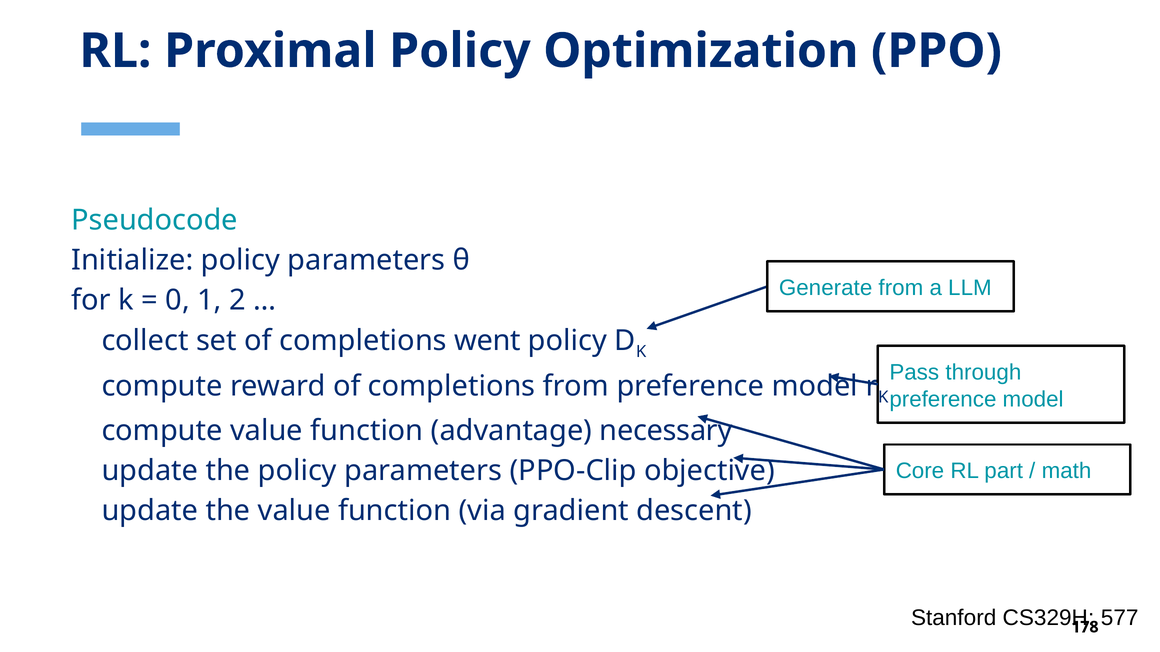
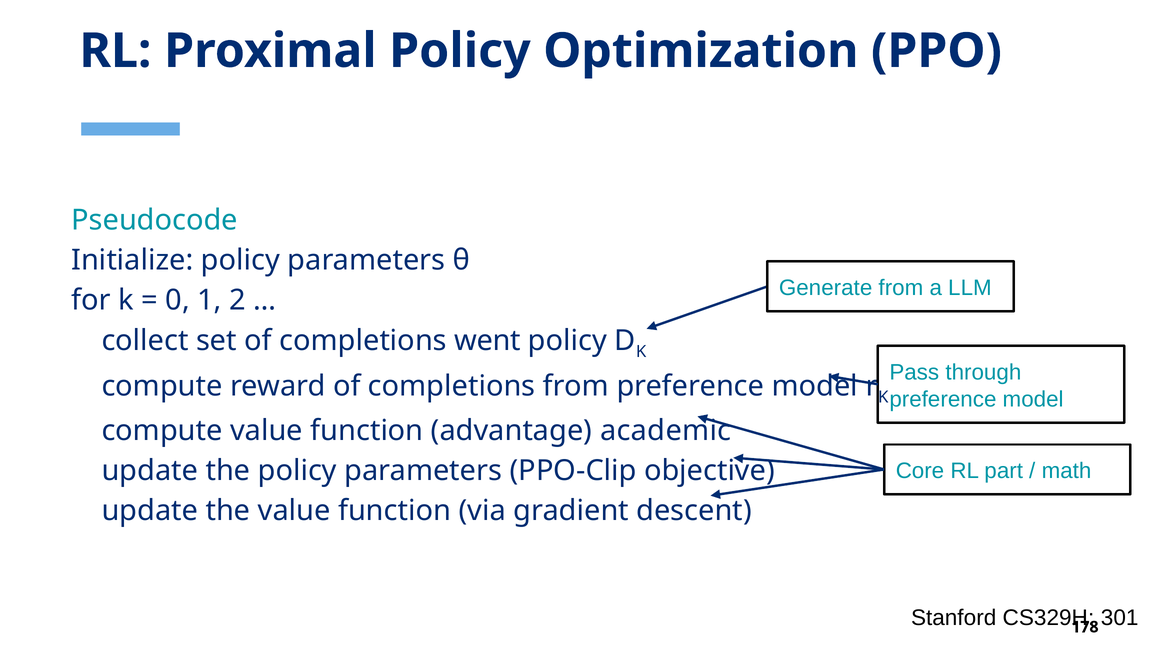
necessary: necessary -> academic (666, 431)
577: 577 -> 301 (1120, 618)
